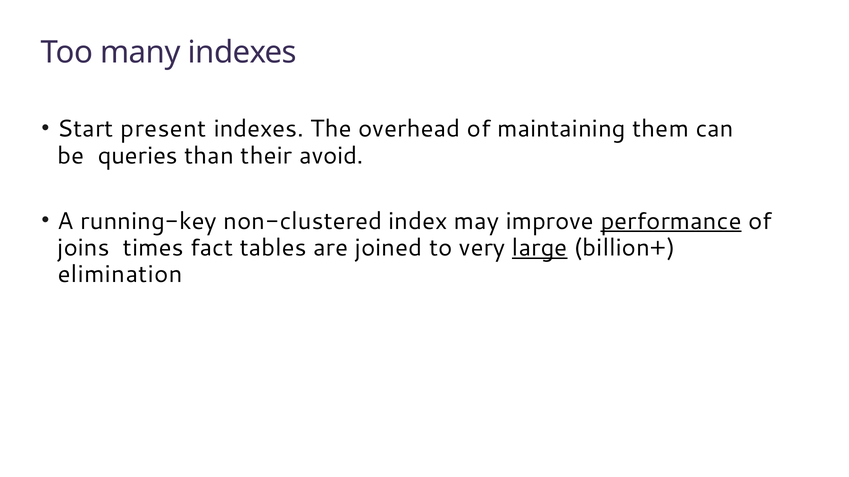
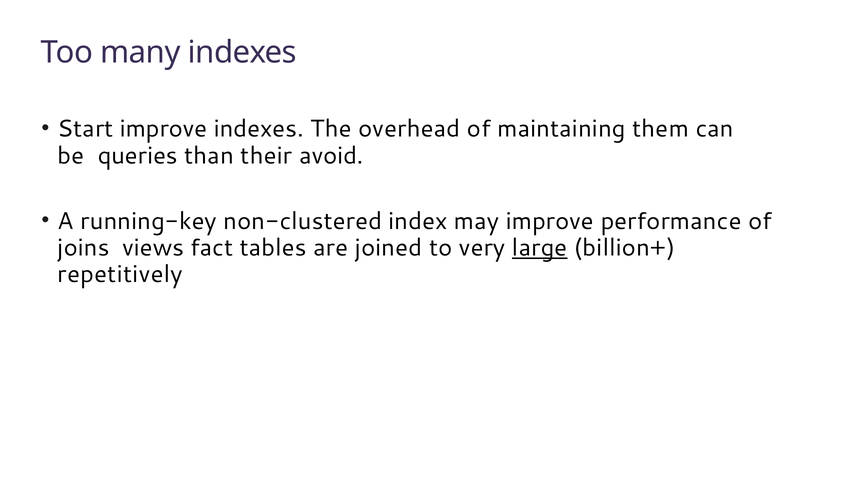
Start present: present -> improve (164, 129)
performance underline: present -> none (671, 221)
times: times -> views (153, 248)
elimination: elimination -> repetitively (120, 275)
